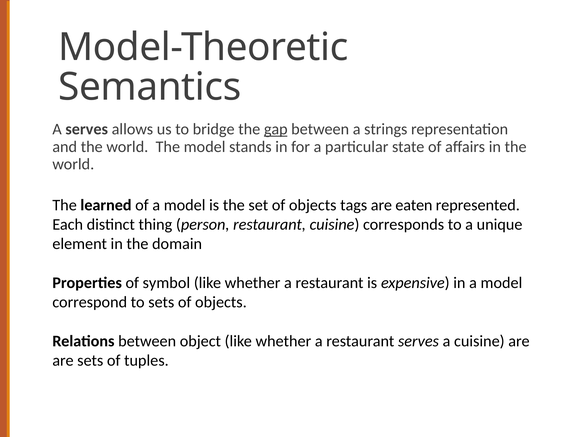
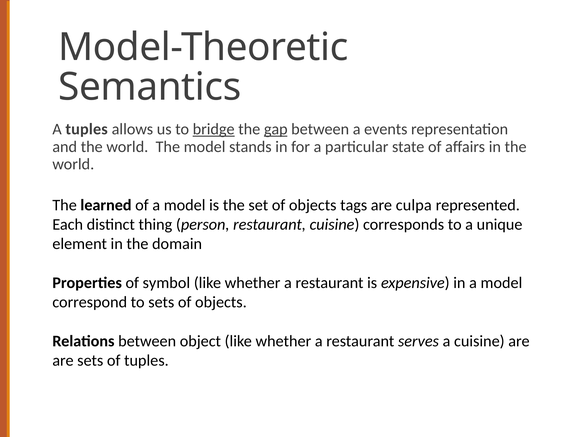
A serves: serves -> tuples (87, 129)
bridge underline: none -> present (214, 129)
strings: strings -> events (386, 129)
eaten: eaten -> culpa (414, 205)
